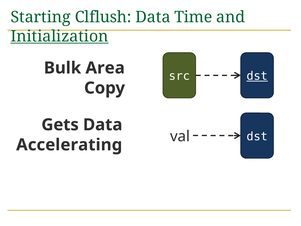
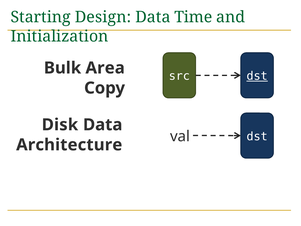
Clflush: Clflush -> Design (103, 17)
Initialization underline: present -> none (60, 36)
Gets: Gets -> Disk (60, 125)
Accelerating: Accelerating -> Architecture (69, 145)
